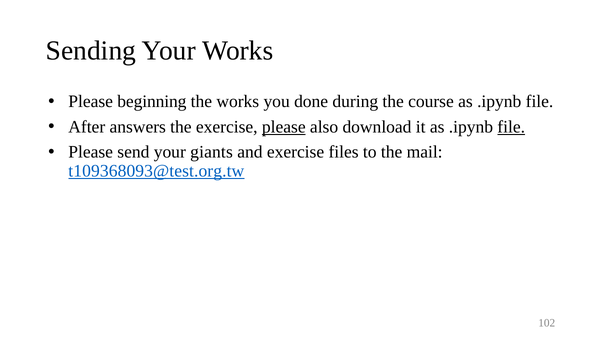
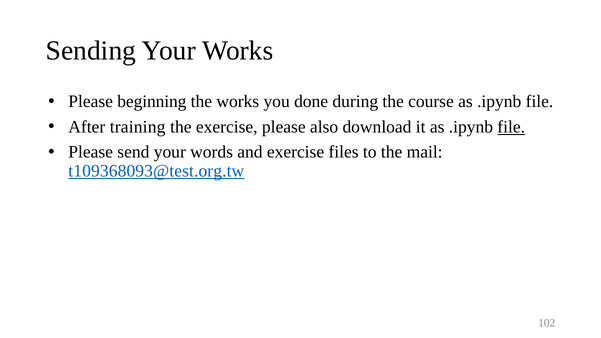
answers: answers -> training (138, 127)
please underline: present -> none (284, 127)
giants: giants -> words (212, 152)
